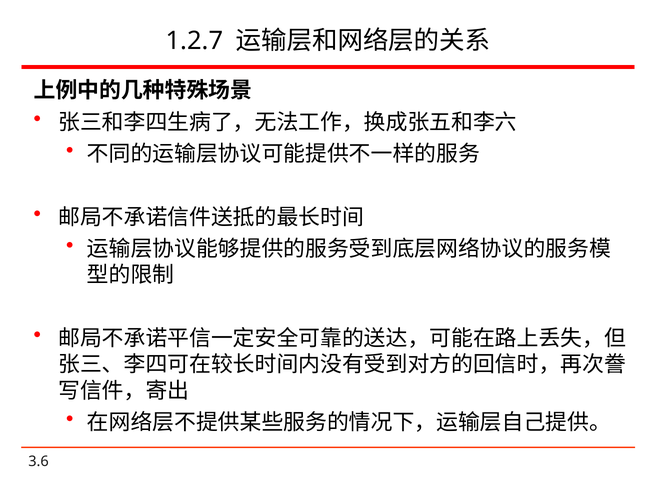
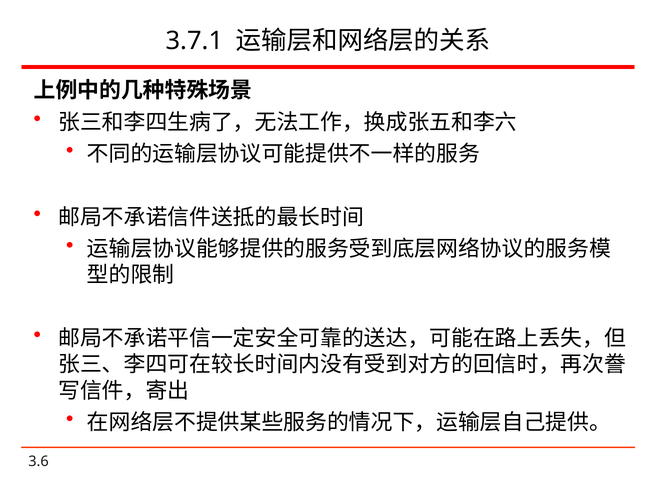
1.2.7: 1.2.7 -> 3.7.1 (195, 41)
